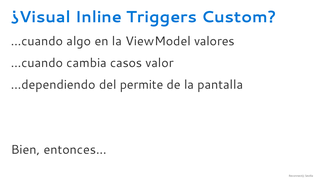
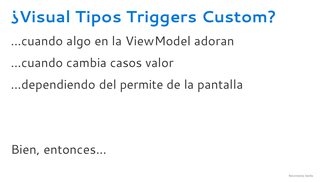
Inline: Inline -> Tipos (98, 17)
valores: valores -> adoran (214, 41)
